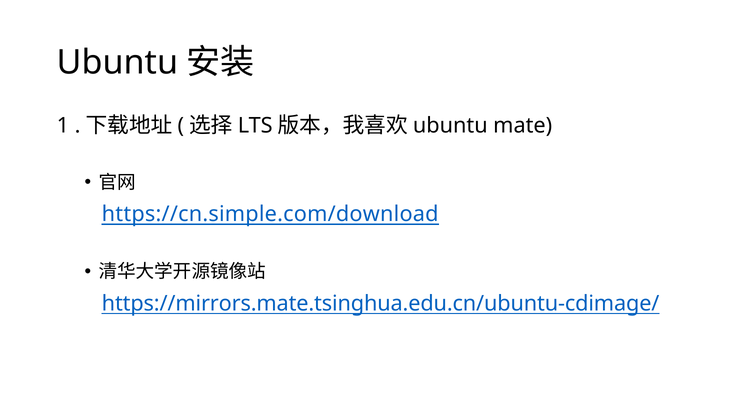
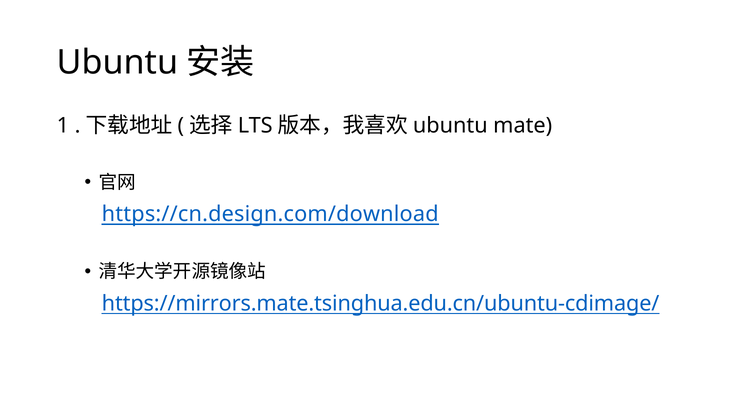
https://cn.simple.com/download: https://cn.simple.com/download -> https://cn.design.com/download (270, 215)
